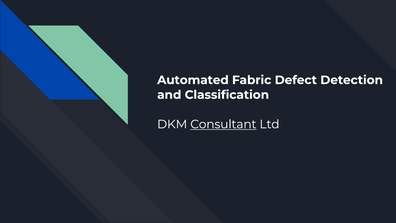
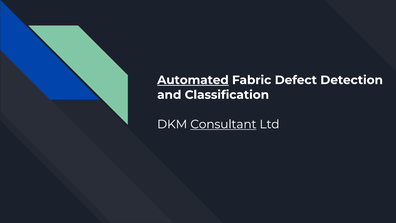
Automated underline: none -> present (193, 80)
